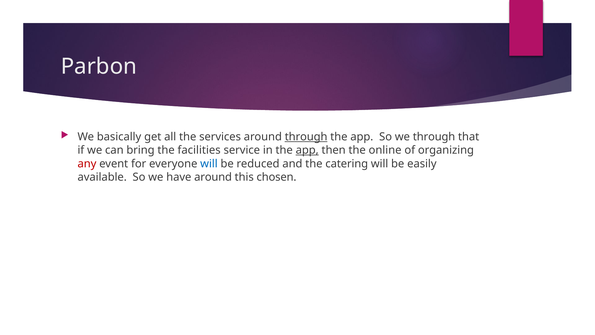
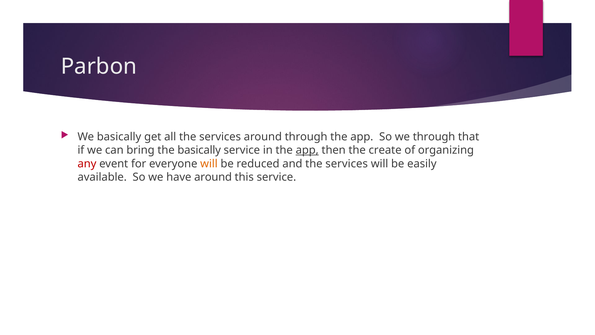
through underline: present -> none (306, 137)
the facilities: facilities -> basically (199, 150)
online: online -> create (385, 150)
will colour: blue -> orange (209, 164)
and the catering: catering -> services (347, 164)
this chosen: chosen -> service (276, 177)
